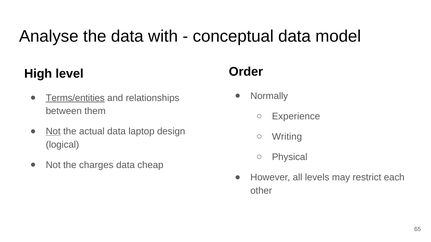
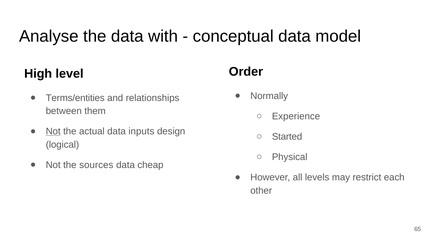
Terms/entities underline: present -> none (75, 98)
laptop: laptop -> inputs (141, 132)
Writing: Writing -> Started (287, 137)
charges: charges -> sources (96, 165)
